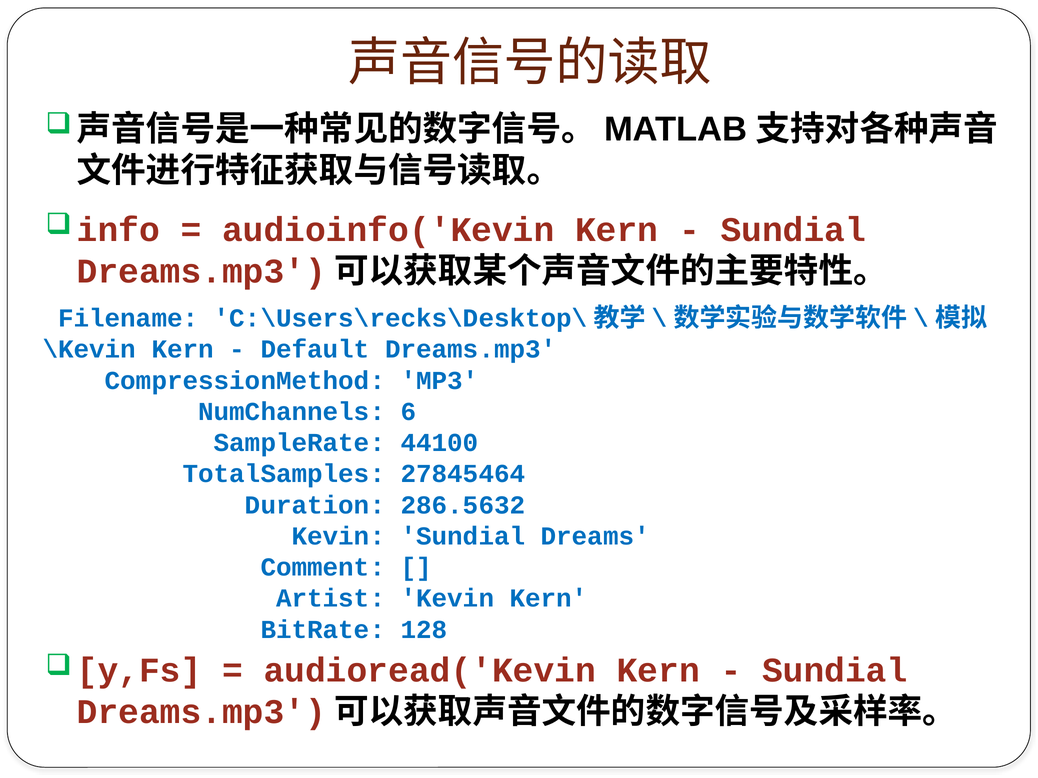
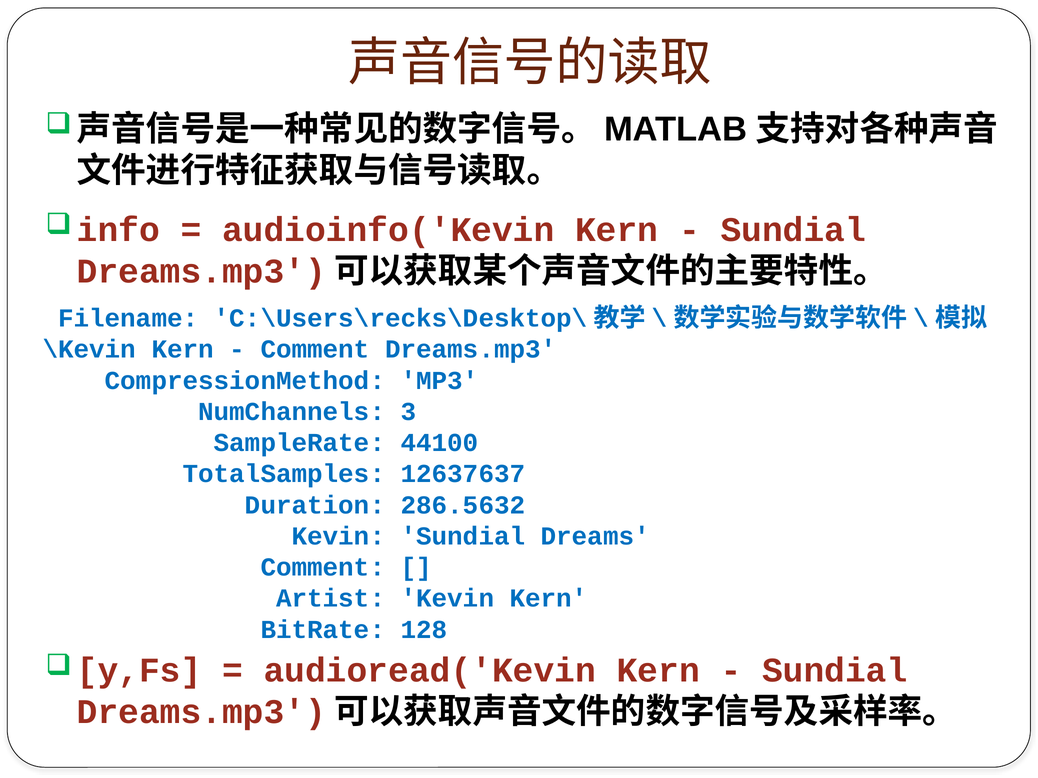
Default: Default -> Comment (315, 350)
6: 6 -> 3 (408, 412)
27845464: 27845464 -> 12637637 (463, 474)
